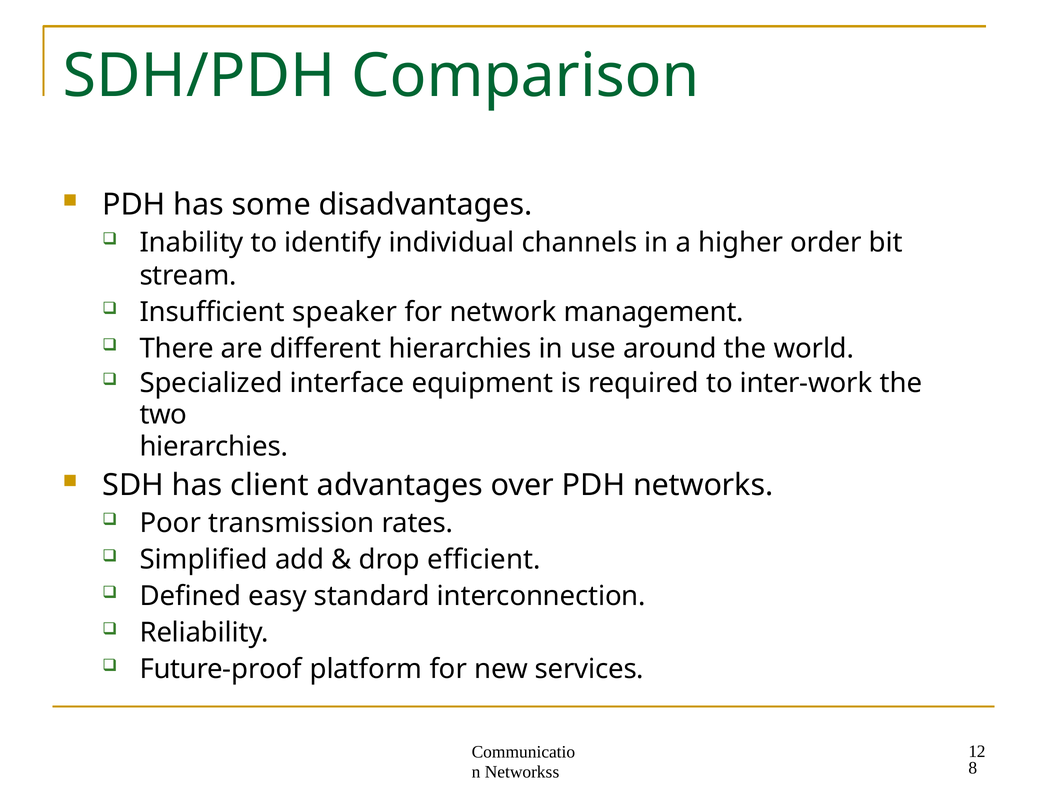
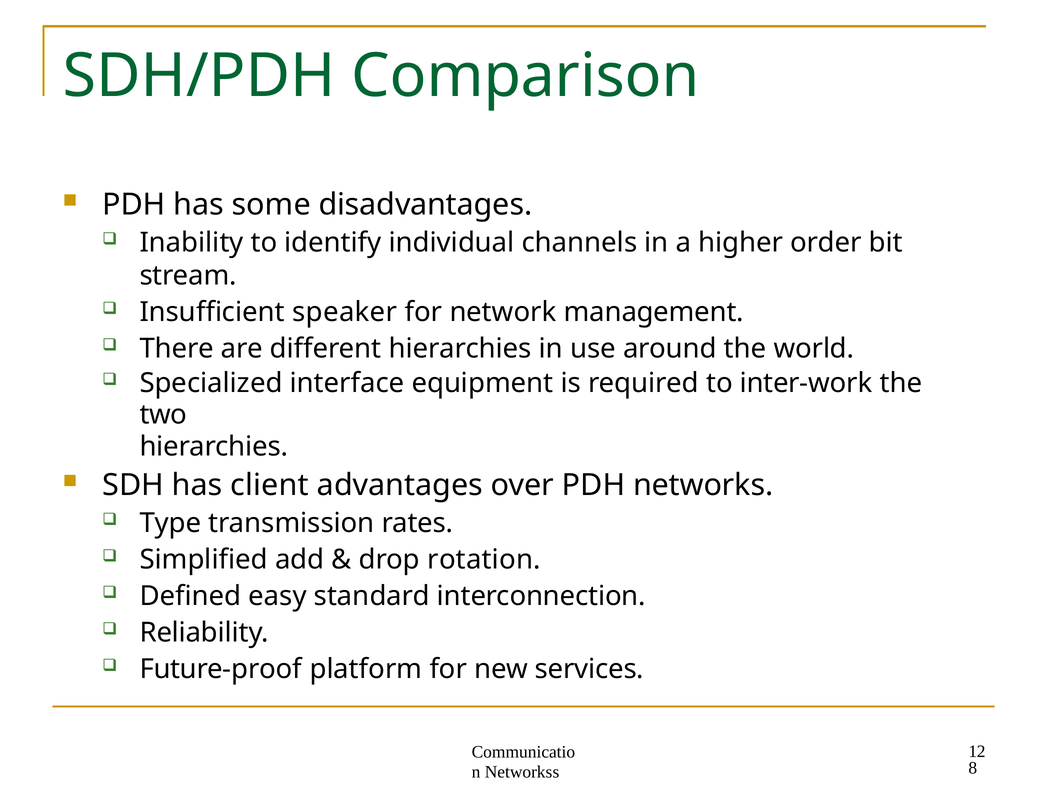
Poor: Poor -> Type (170, 523)
efficient: efficient -> rotation (484, 560)
